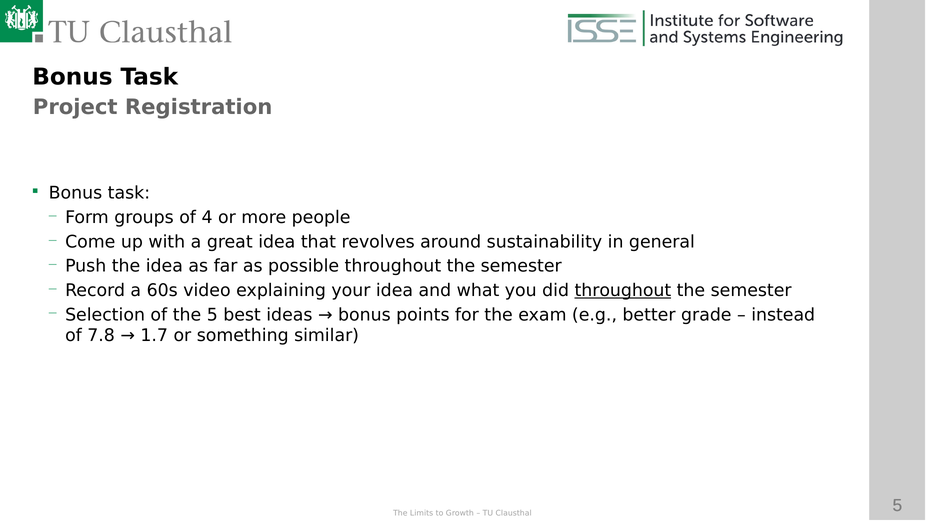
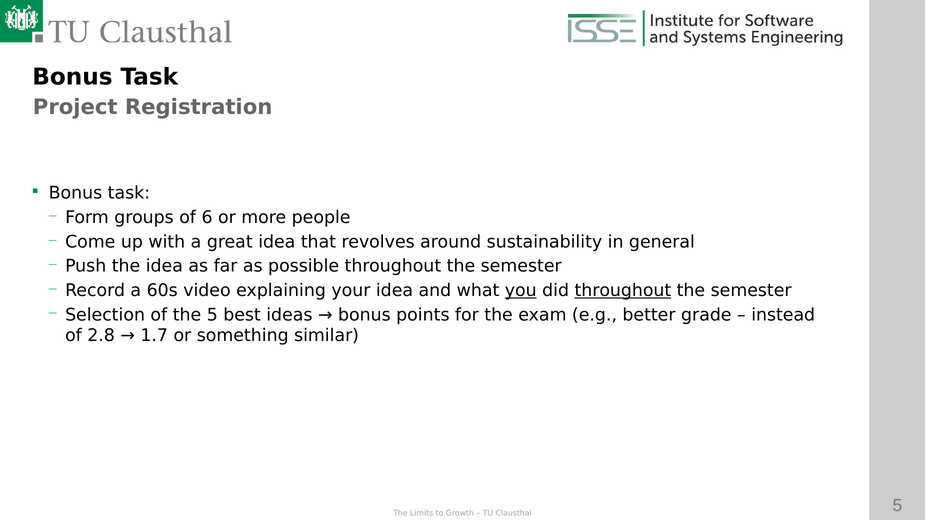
4: 4 -> 6 (207, 217)
you underline: none -> present (521, 290)
7.8: 7.8 -> 2.8 (101, 336)
